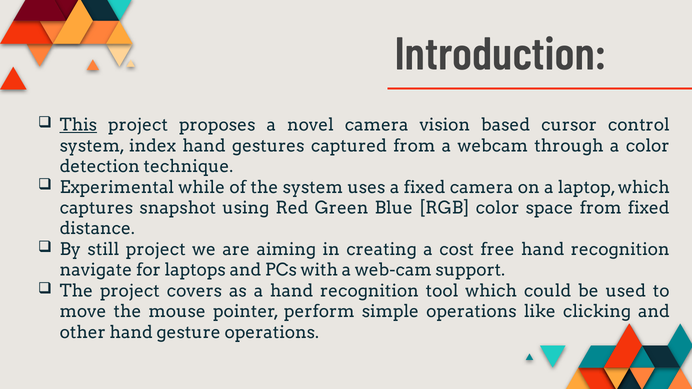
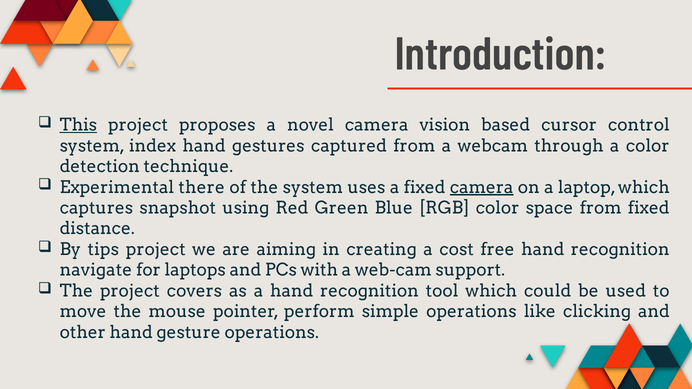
while: while -> there (202, 187)
camera underline: none -> present (482, 187)
still: still -> tips (103, 250)
